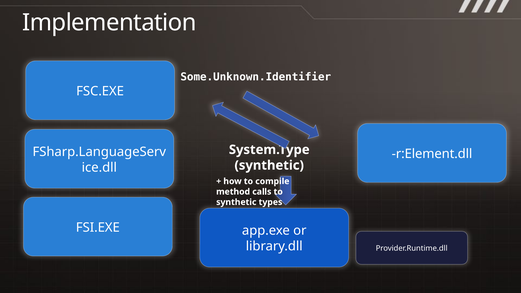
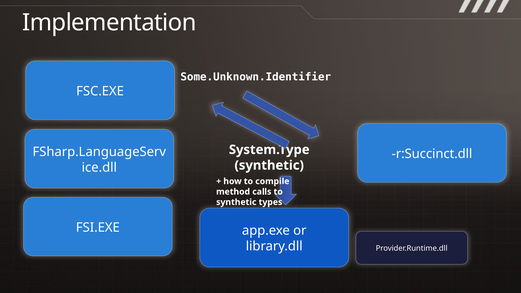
r:Element.dll: r:Element.dll -> r:Succinct.dll (432, 154)
